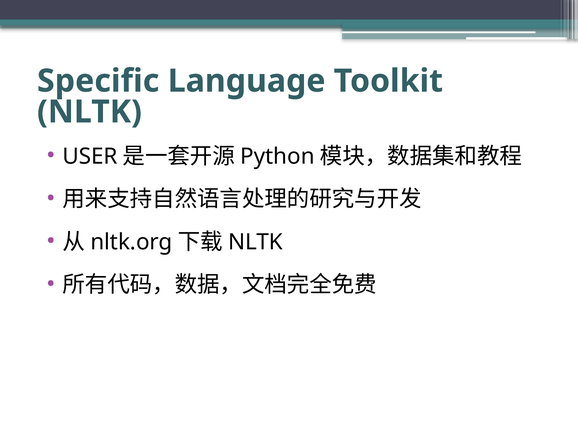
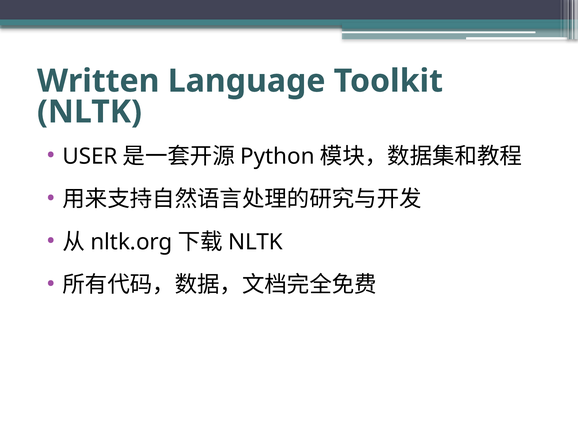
Specific: Specific -> Written (98, 81)
